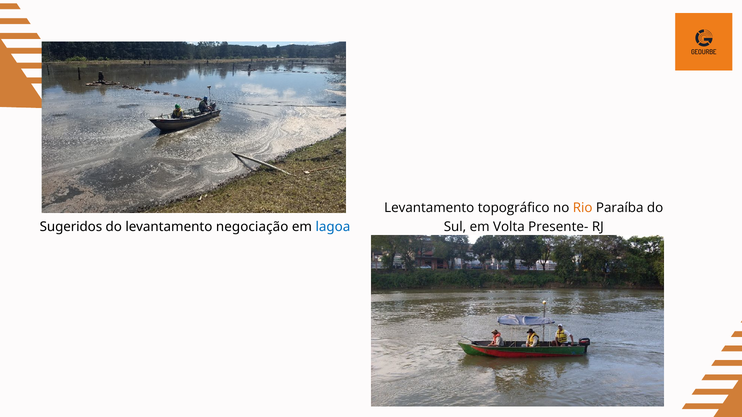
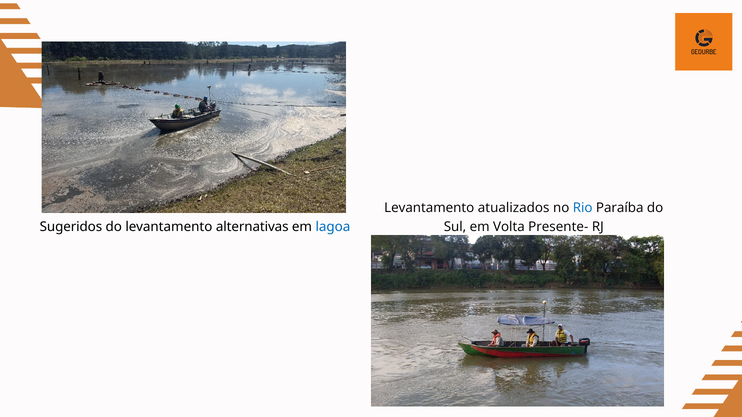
topográfico: topográfico -> atualizados (514, 208)
Rio colour: orange -> blue (583, 208)
negociação: negociação -> alternativas (252, 227)
